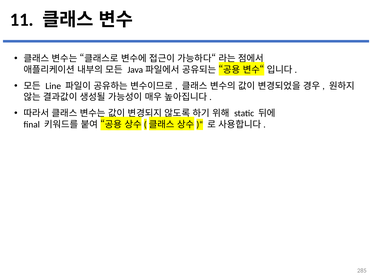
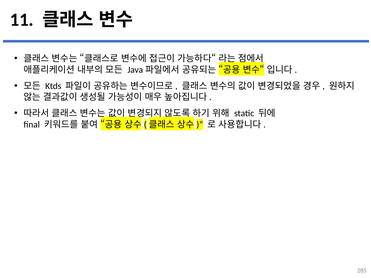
Line: Line -> Ktds (53, 86)
